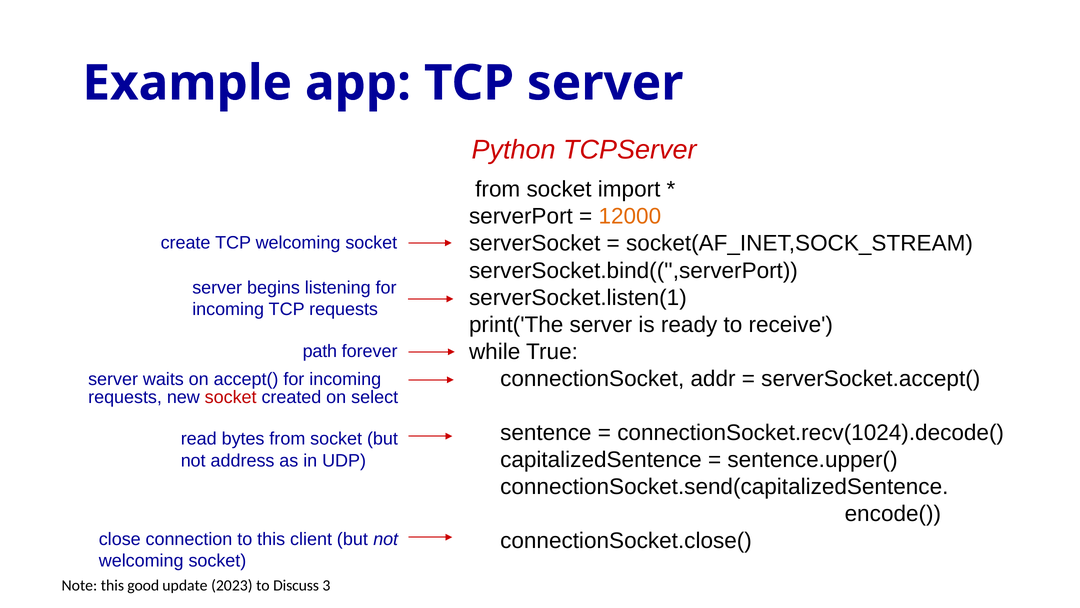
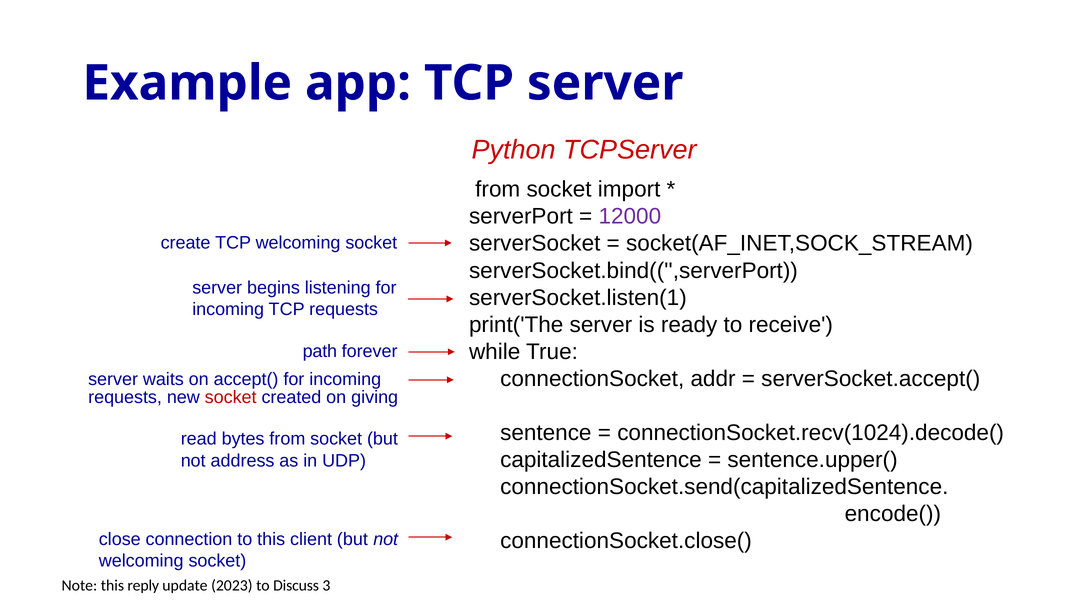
12000 colour: orange -> purple (630, 216)
select: select -> giving (375, 397)
good: good -> reply (143, 585)
